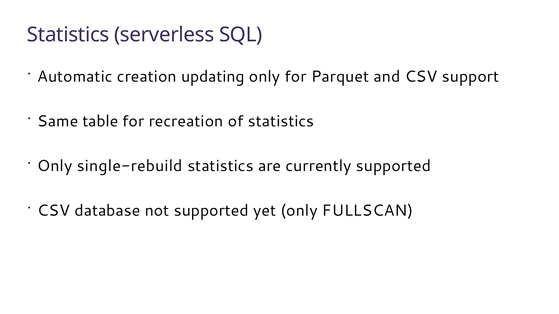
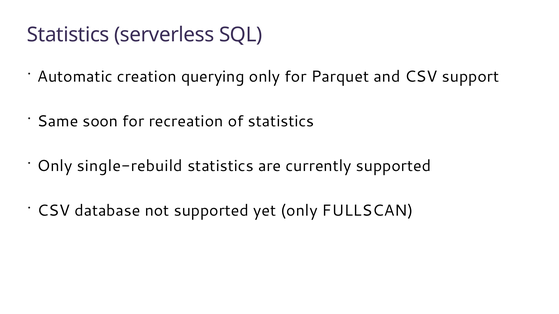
updating: updating -> querying (213, 77)
table: table -> soon (100, 121)
